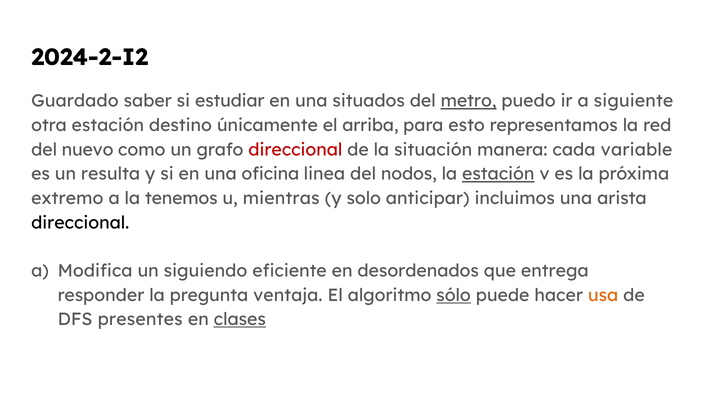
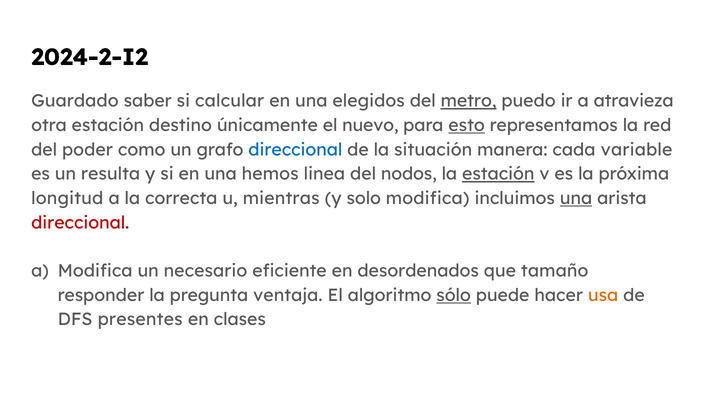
estudiar: estudiar -> calcular (230, 101)
situados: situados -> elegidos (369, 101)
siguiente: siguiente -> atravieza (634, 101)
arriba: arriba -> nuevo (370, 126)
esto underline: none -> present (467, 126)
nuevo: nuevo -> poder (87, 150)
direccional colour: red -> blue (295, 150)
oficina: oficina -> hemos (270, 174)
extremo: extremo -> longitud (67, 199)
tenemos: tenemos -> correcta (181, 199)
solo anticipar: anticipar -> modifica (428, 199)
una underline: none -> present (576, 199)
direccional colour: black -> red (80, 223)
siguiendo: siguiendo -> necesario (205, 272)
entrega: entrega -> tamaño (555, 272)
clases underline: present -> none (240, 320)
